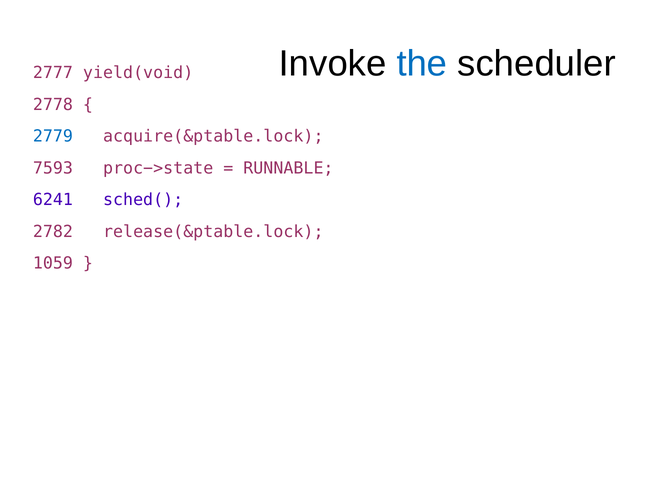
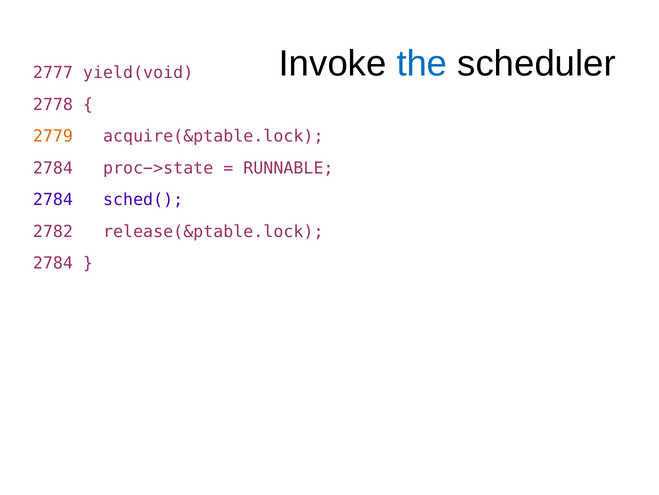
2779 colour: blue -> orange (53, 136)
7593: 7593 -> 2784 (53, 168)
6241: 6241 -> 2784 (53, 200)
1059: 1059 -> 2784 (53, 263)
